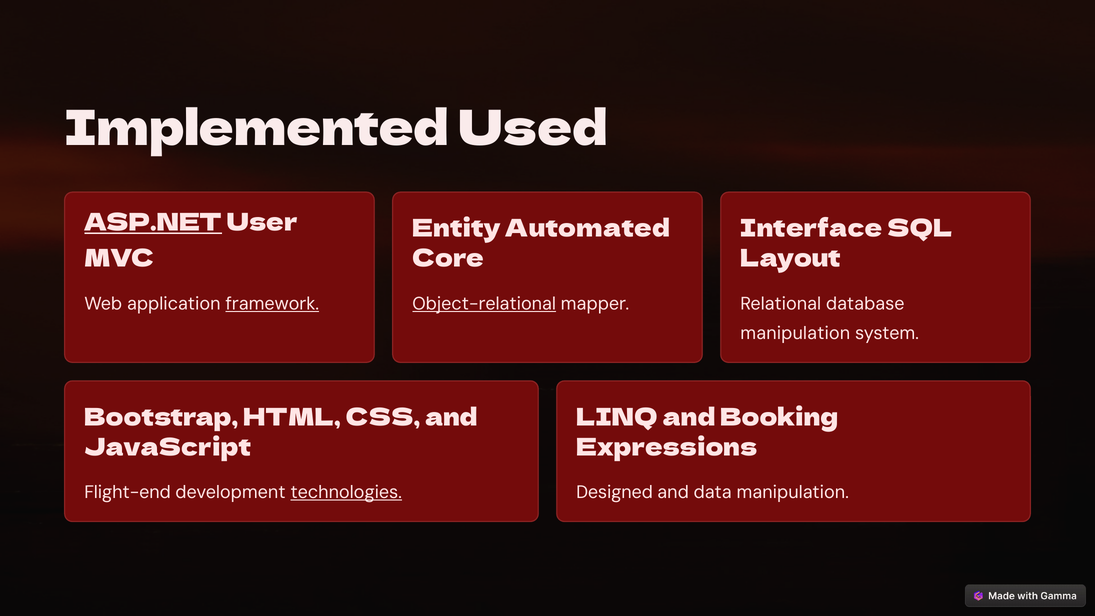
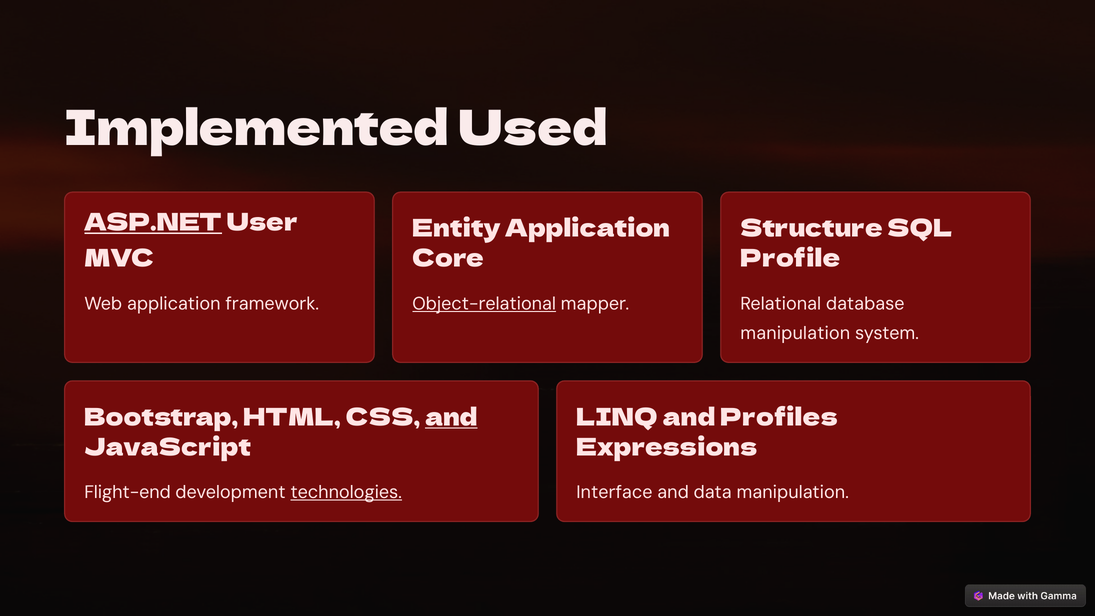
Entity Automated: Automated -> Application (588, 229)
Interface: Interface -> Structure (812, 229)
Layout: Layout -> Profile (790, 259)
framework underline: present -> none (272, 304)
and underline: none -> present (451, 418)
Booking: Booking -> Profiles (779, 418)
Designed: Designed -> Interface (614, 492)
